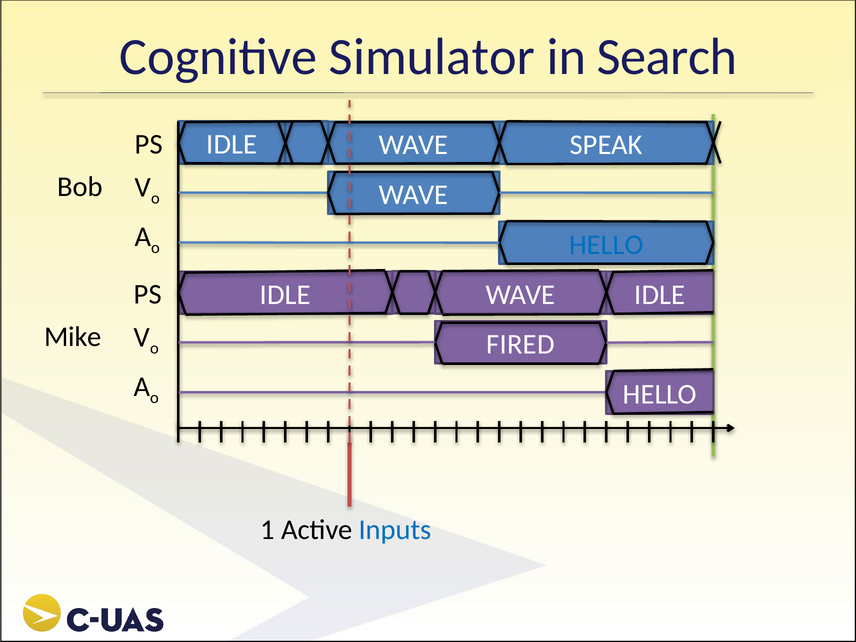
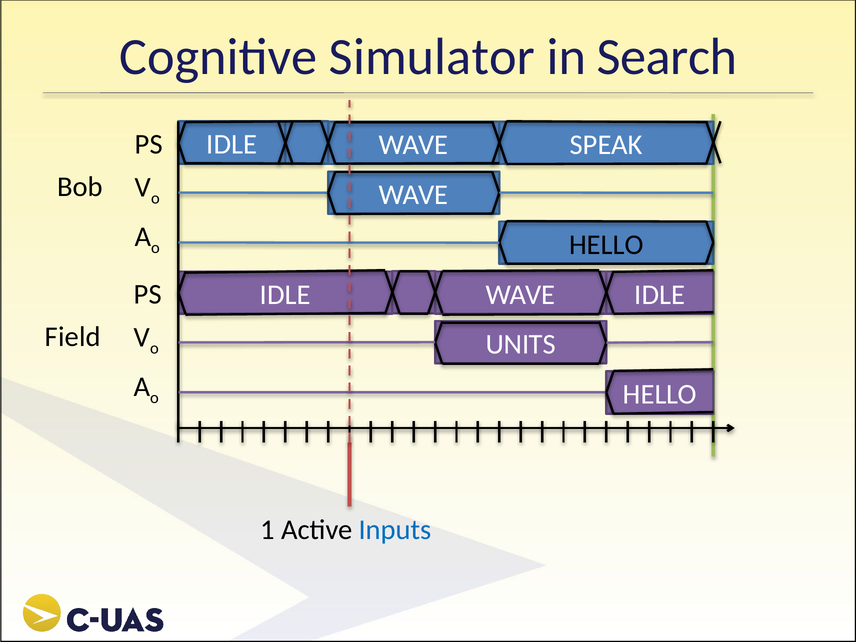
HELLO colour: blue -> black (606, 245)
Mike: Mike -> Field (73, 337)
FIRED: FIRED -> UNITS (521, 344)
